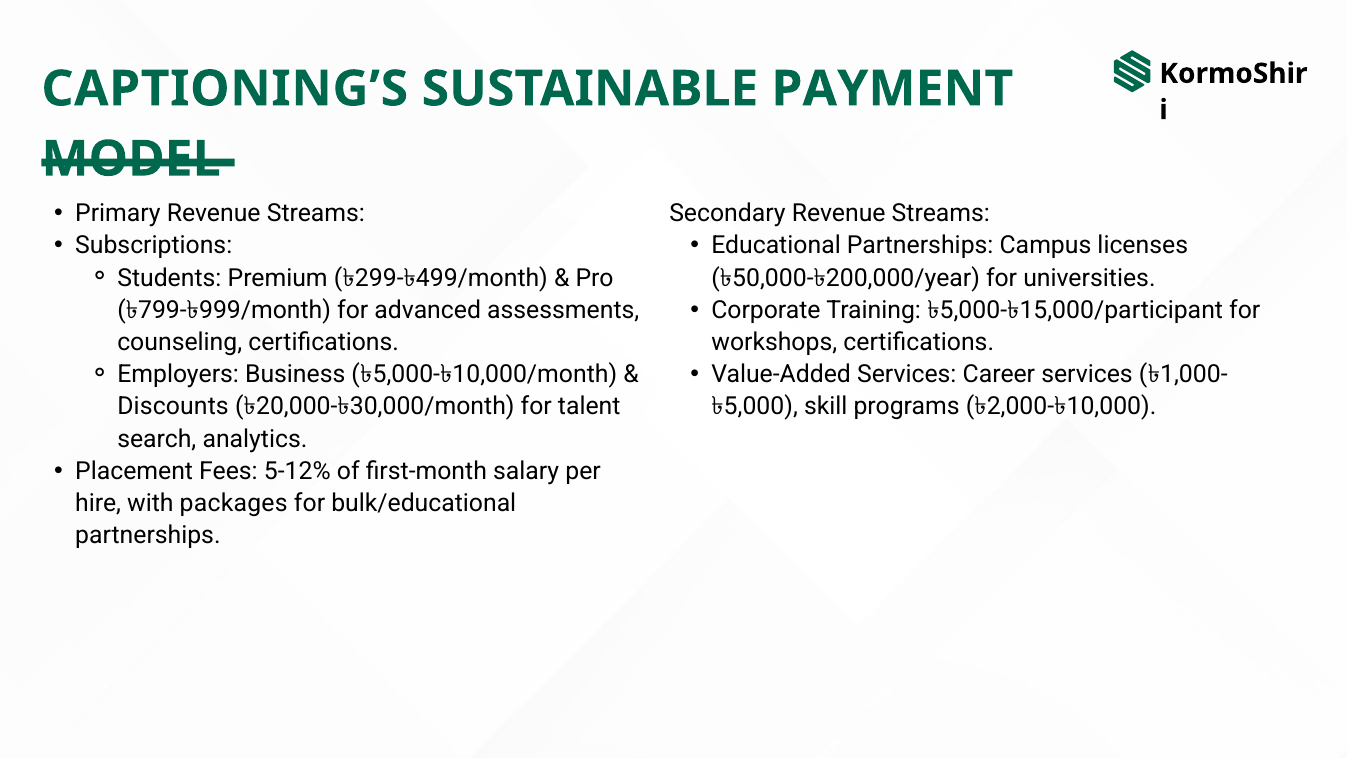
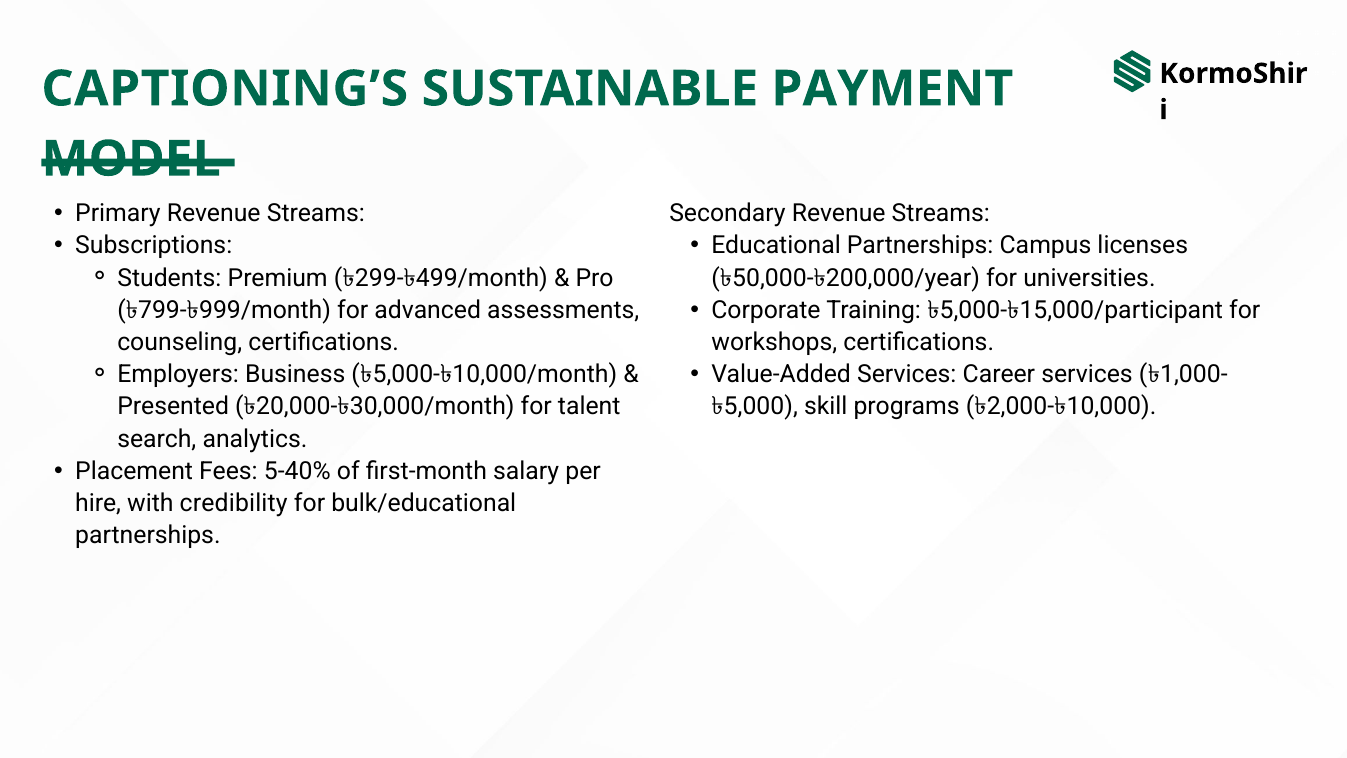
Discounts: Discounts -> Presented (173, 407)
5-12%: 5-12% -> 5-40% (297, 471)
packages: packages -> credibility (234, 503)
